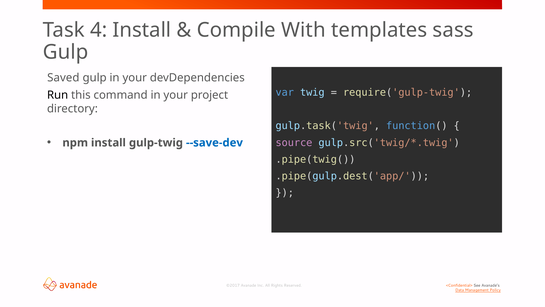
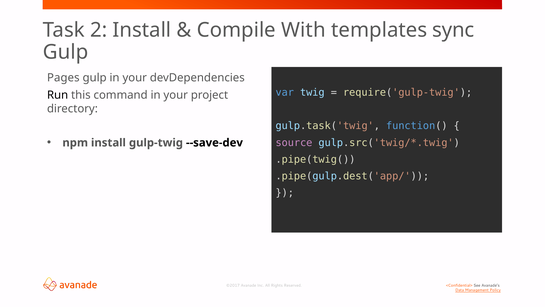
4: 4 -> 2 (99, 30)
sass: sass -> sync (453, 30)
Saved: Saved -> Pages (63, 78)
--save-dev colour: blue -> black (214, 143)
